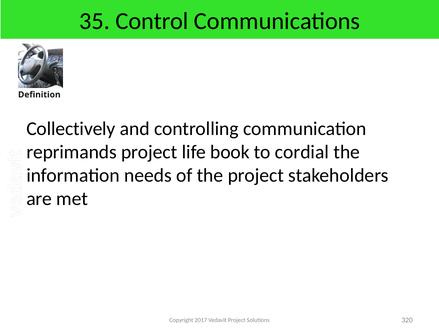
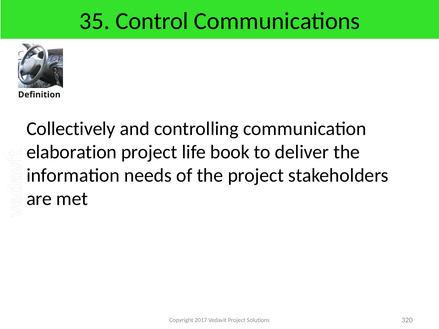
reprimands: reprimands -> elaboration (72, 152)
cordial: cordial -> deliver (302, 152)
